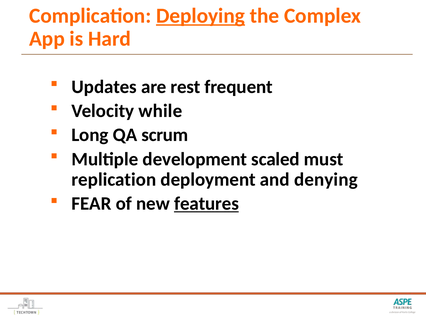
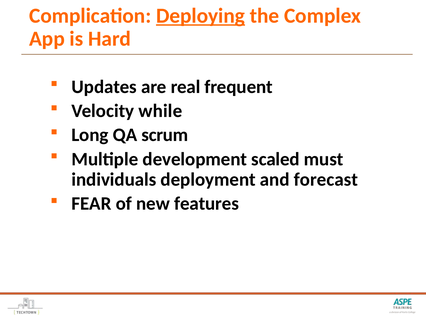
rest: rest -> real (186, 87)
replication: replication -> individuals (114, 179)
denying: denying -> forecast (326, 179)
features underline: present -> none (207, 203)
